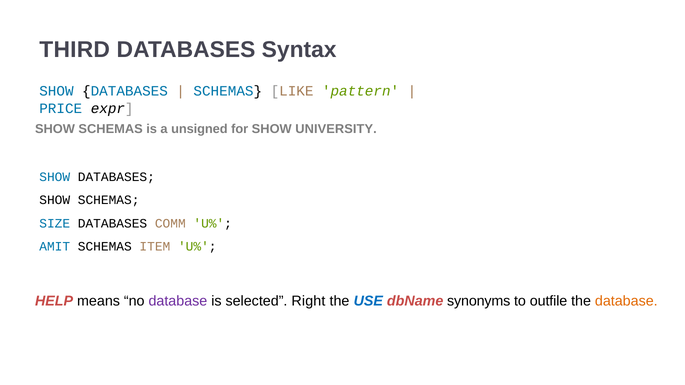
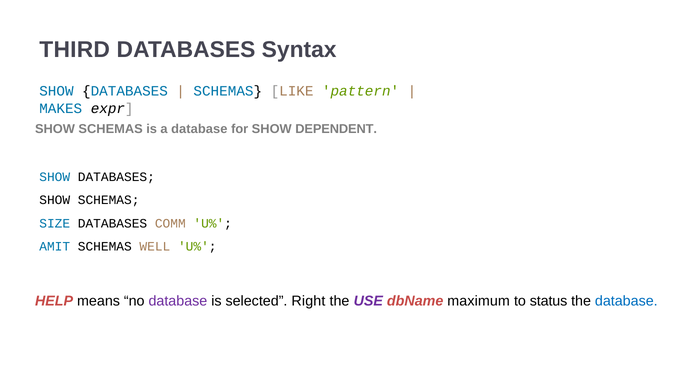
PRICE: PRICE -> MAKES (61, 108)
a unsigned: unsigned -> database (199, 129)
UNIVERSITY: UNIVERSITY -> DEPENDENT (336, 129)
ITEM: ITEM -> WELL (155, 247)
USE colour: blue -> purple (368, 302)
synonyms: synonyms -> maximum (479, 302)
outfile: outfile -> status (549, 302)
database colour: orange -> blue (626, 302)
